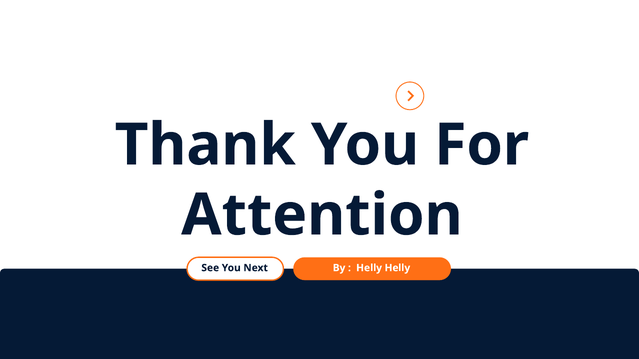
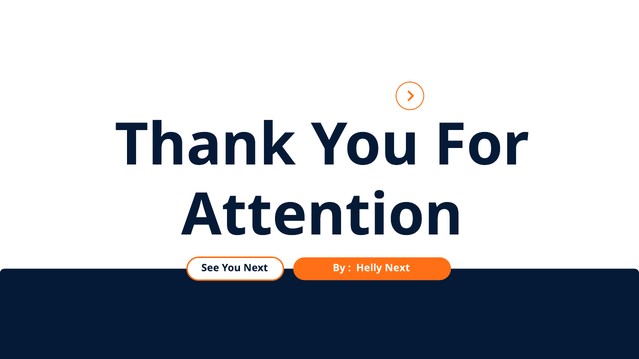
Helly Helly: Helly -> Next (397, 268)
